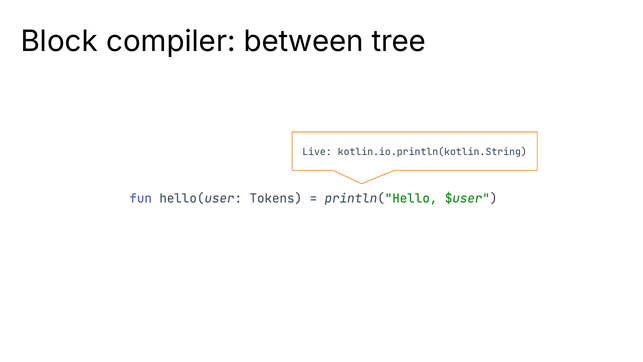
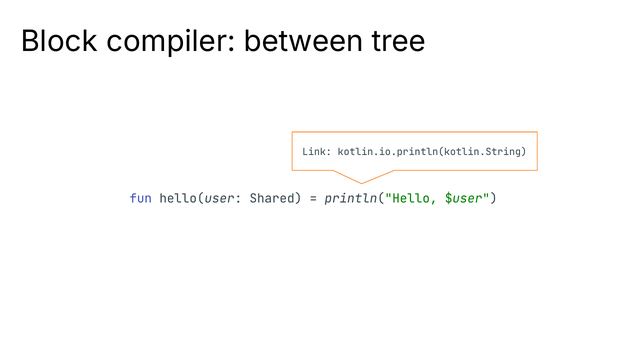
Live: Live -> Link (317, 152)
Tokens: Tokens -> Shared (276, 198)
